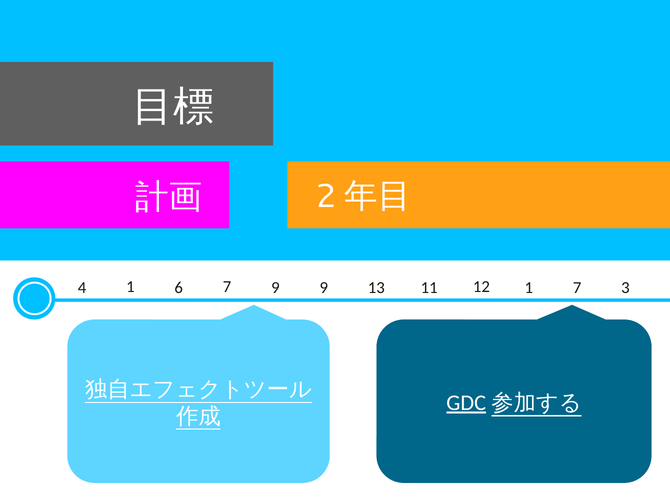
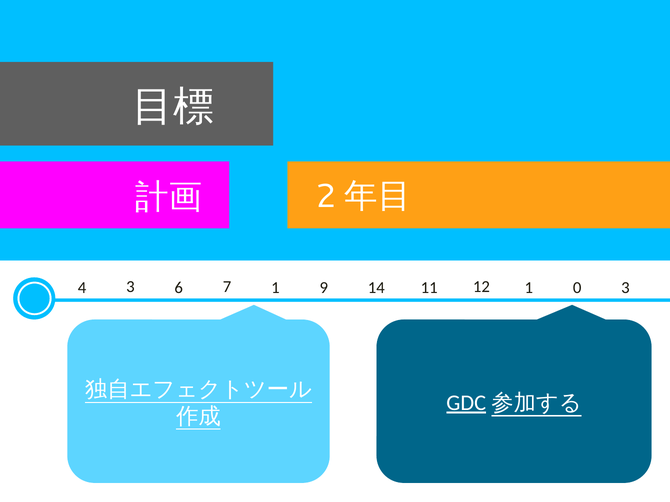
4 1: 1 -> 3 (130, 287)
7 9: 9 -> 1 (275, 288)
13: 13 -> 14 (376, 288)
12 7: 7 -> 0 (577, 288)
